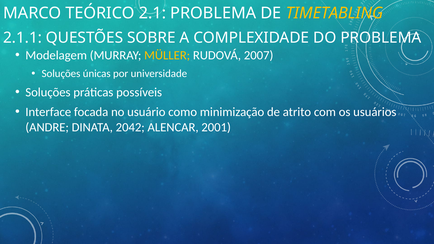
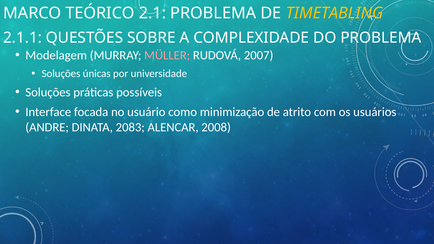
MÜLLER colour: yellow -> pink (167, 55)
2042: 2042 -> 2083 (130, 127)
2001: 2001 -> 2008 (216, 127)
